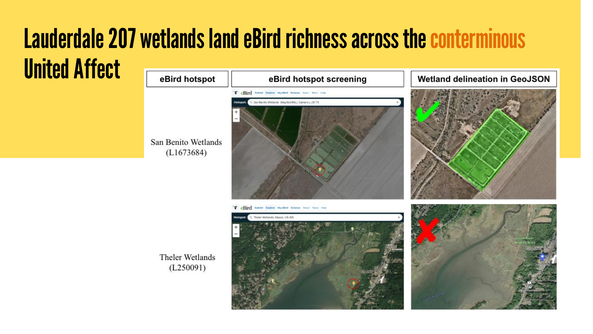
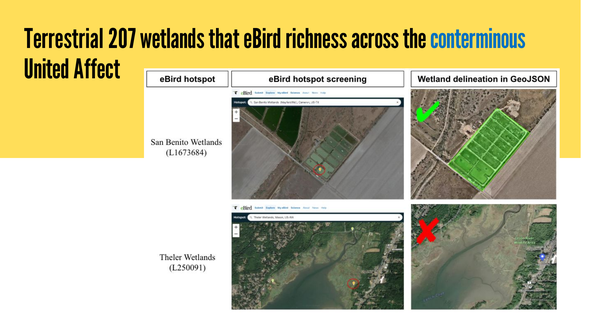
Lauderdale: Lauderdale -> Terrestrial (64, 39)
land: land -> that (224, 39)
conterminous colour: orange -> blue (478, 39)
